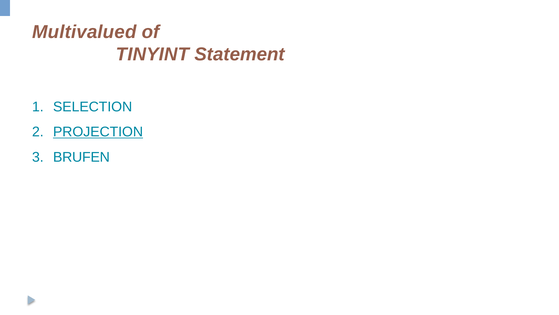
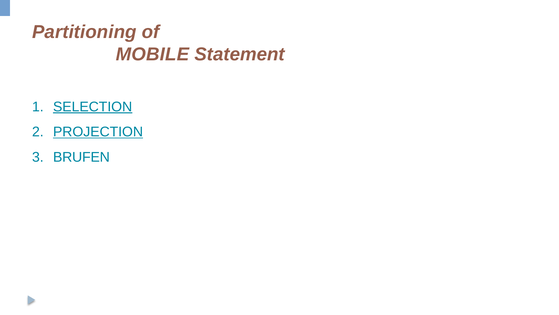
Multivalued: Multivalued -> Partitioning (84, 32)
TINYINT: TINYINT -> MOBILE (153, 54)
SELECTION underline: none -> present (93, 107)
